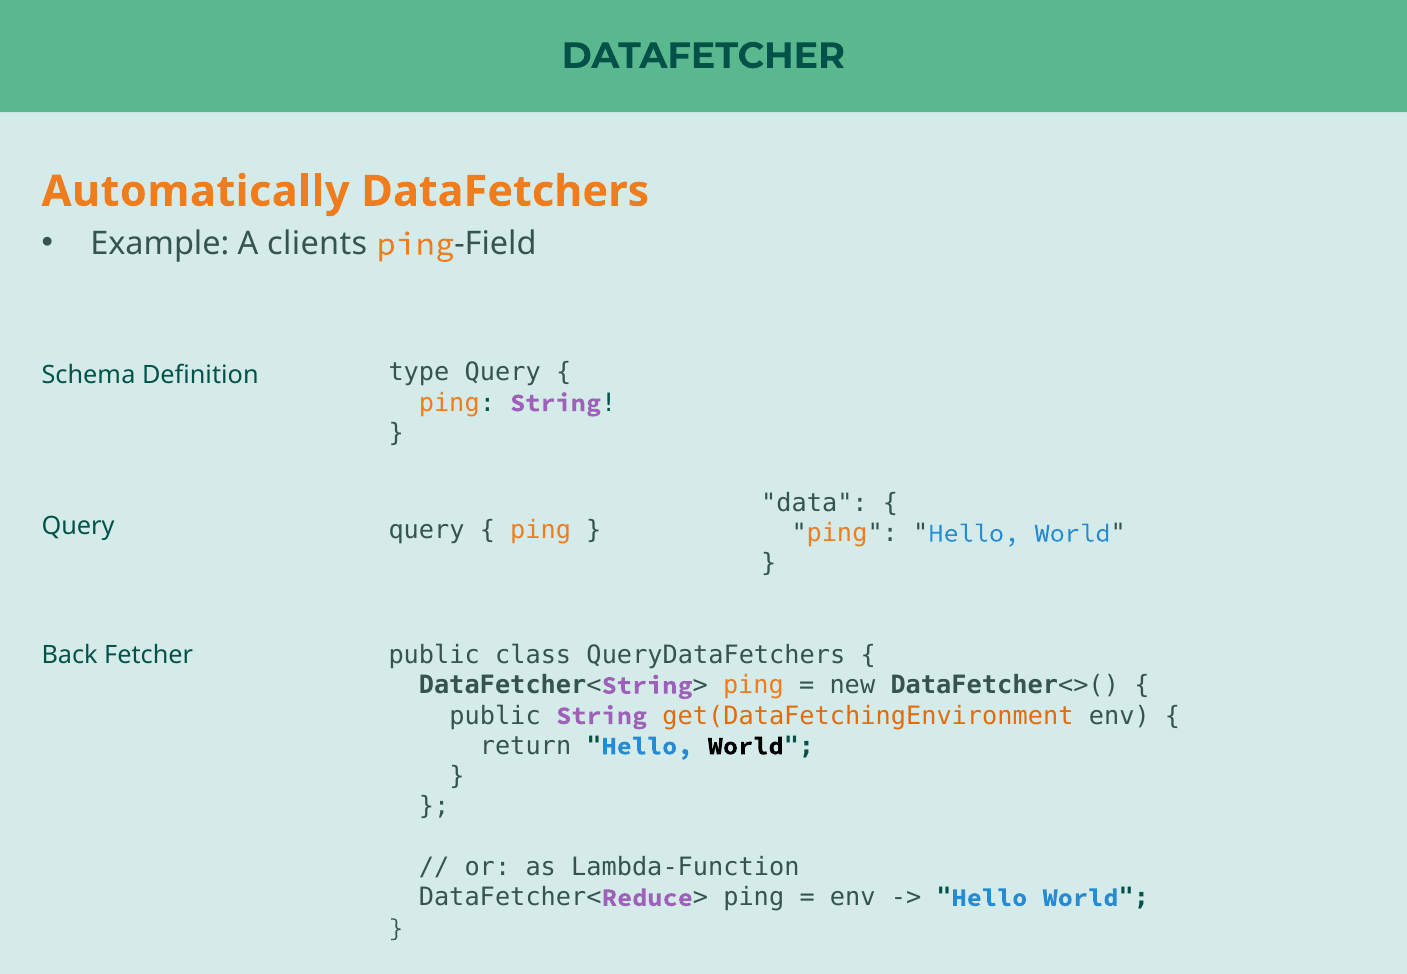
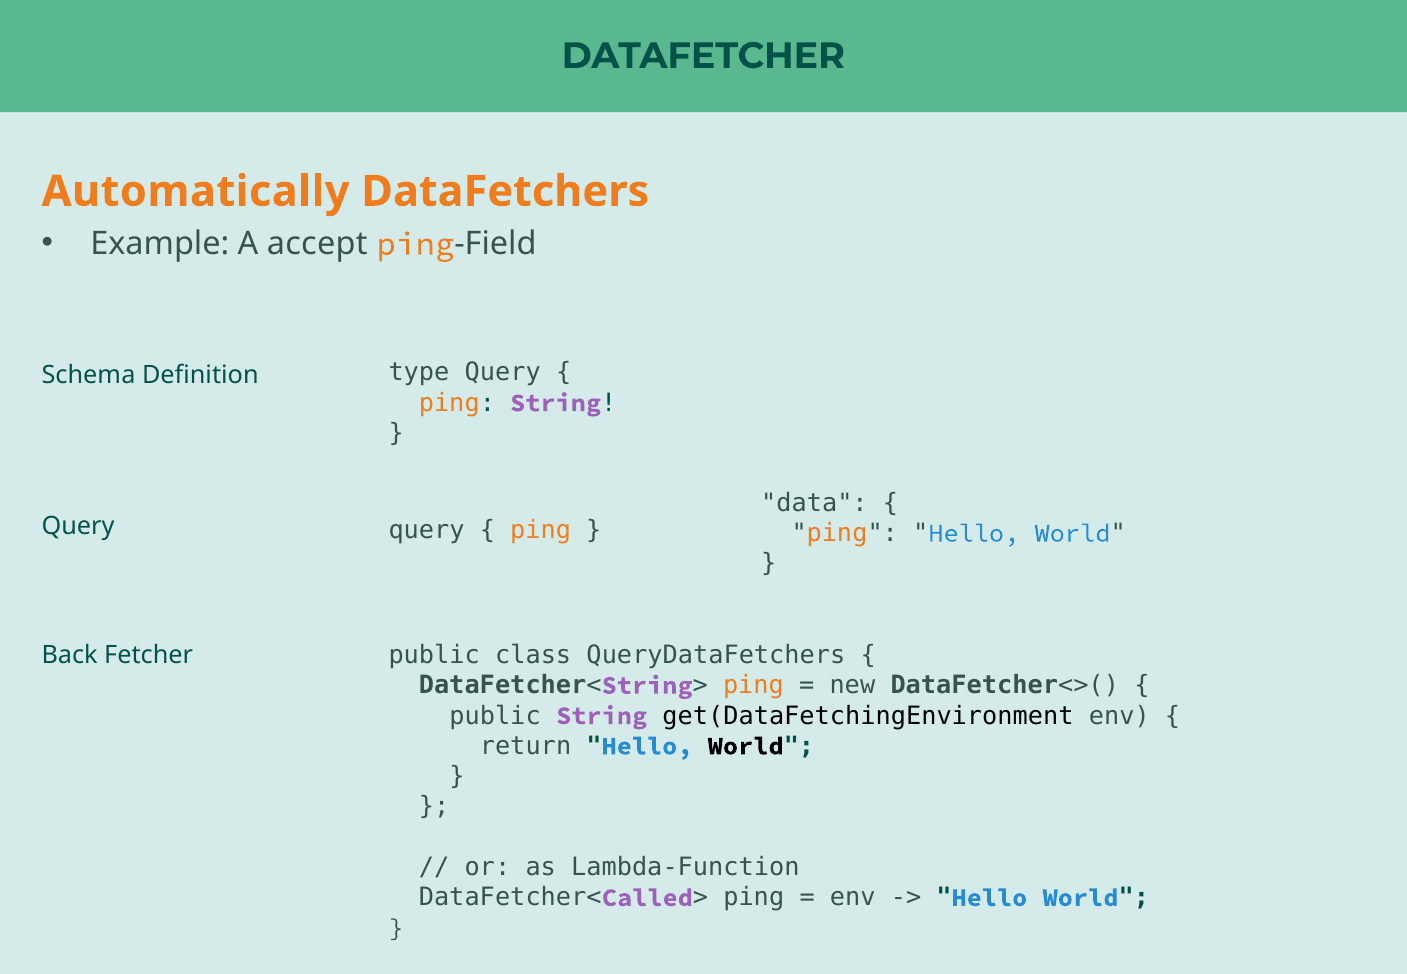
clients: clients -> accept (317, 244)
get(DataFetchingEnvironment colour: orange -> black (868, 716)
Reduce: Reduce -> Called (647, 898)
